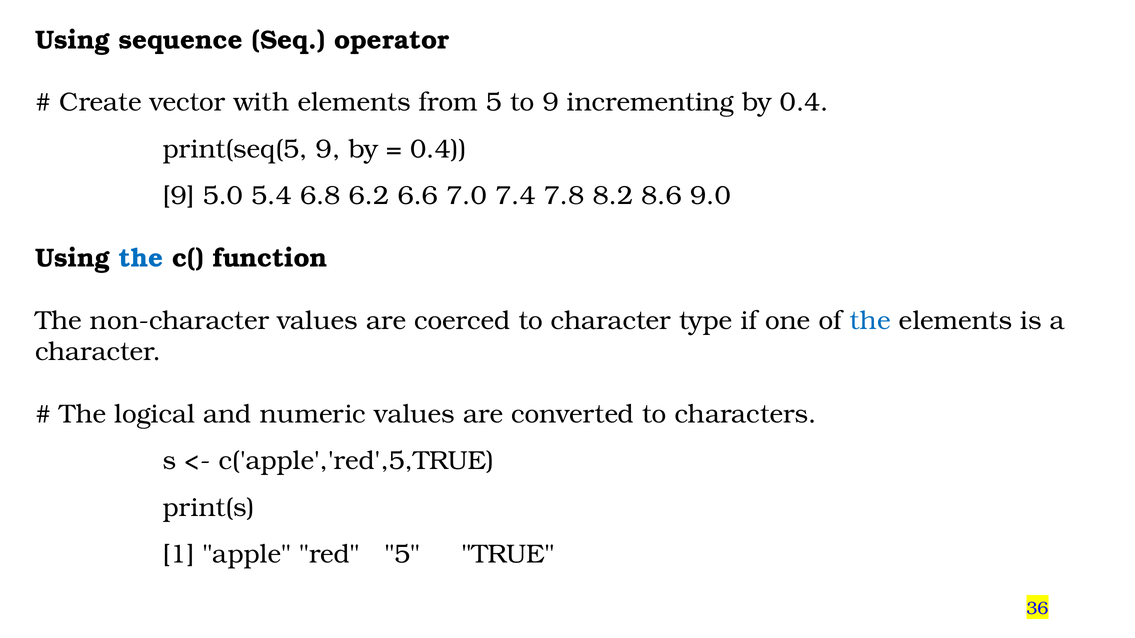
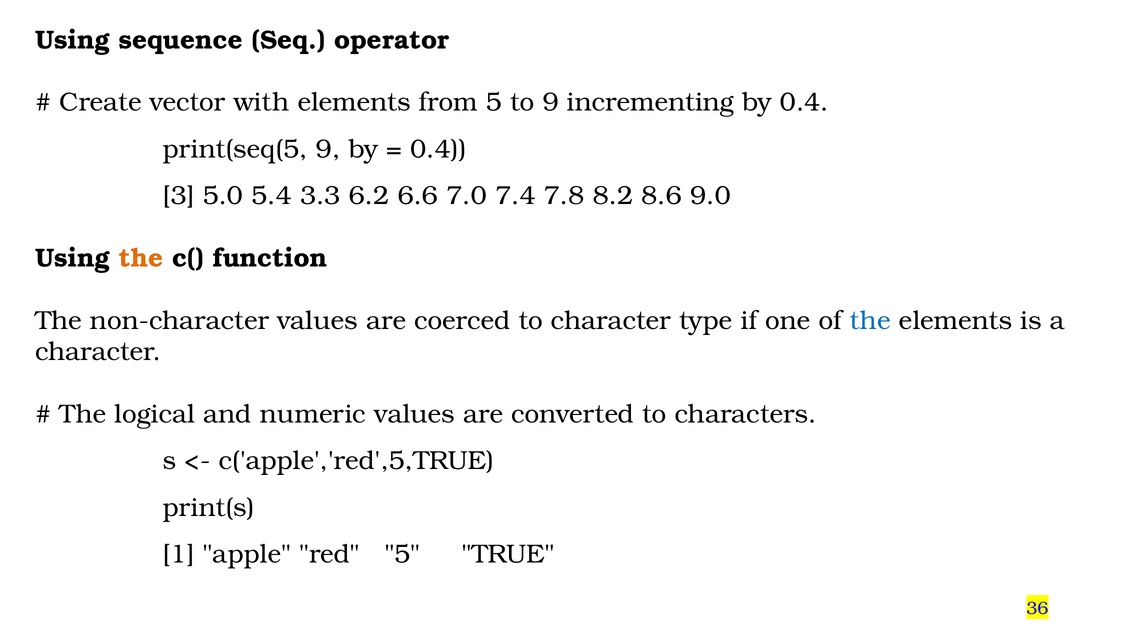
9: 9 -> 3 (179, 196)
6.8: 6.8 -> 3.3 (320, 196)
the colour: blue -> orange (141, 258)
